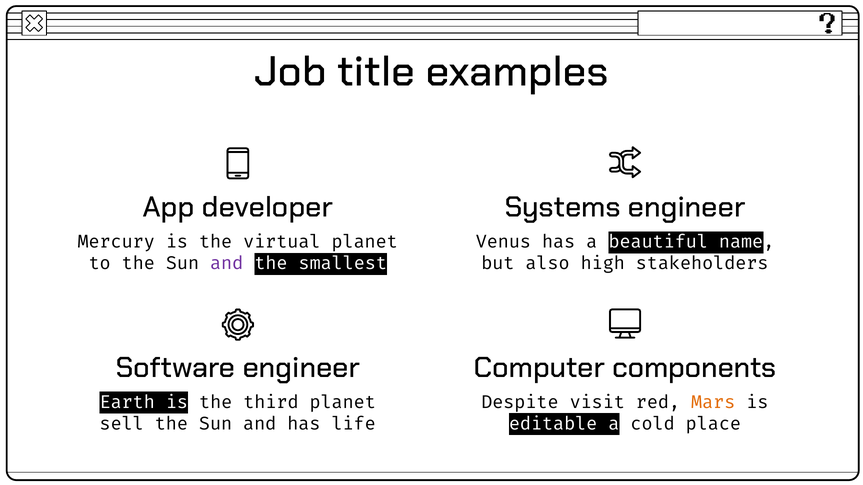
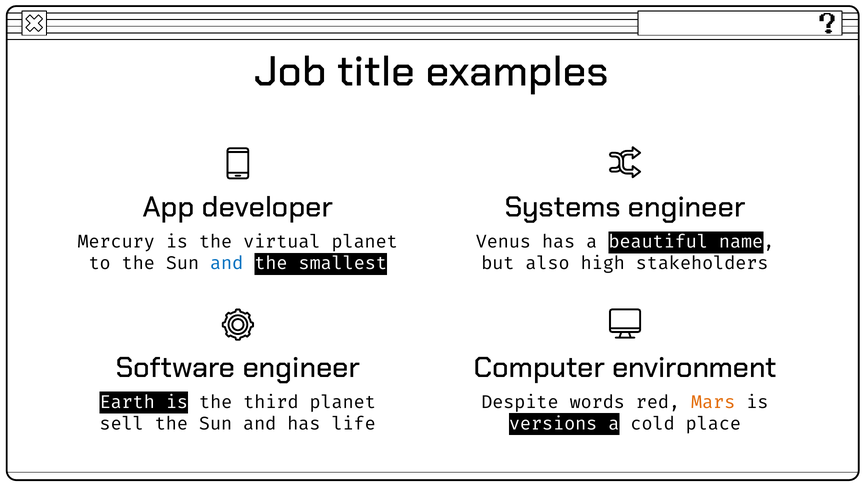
and colour: purple -> blue (227, 264)
components: components -> environment (694, 368)
visit: visit -> words (597, 403)
editable: editable -> versions (553, 424)
